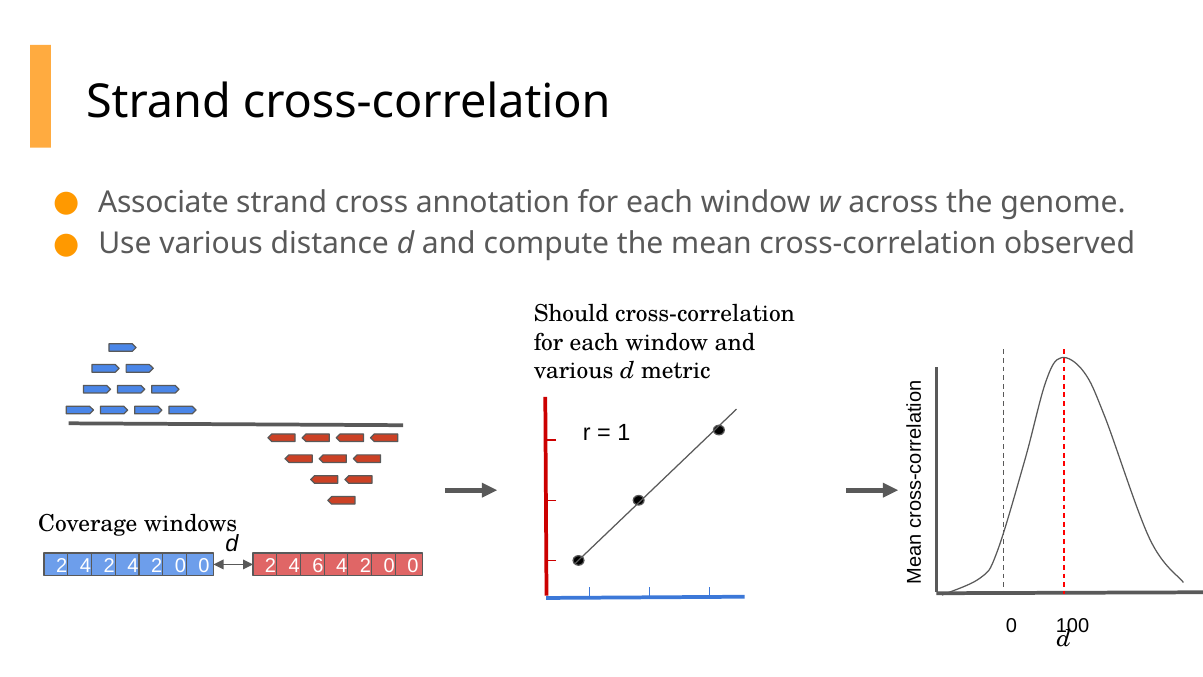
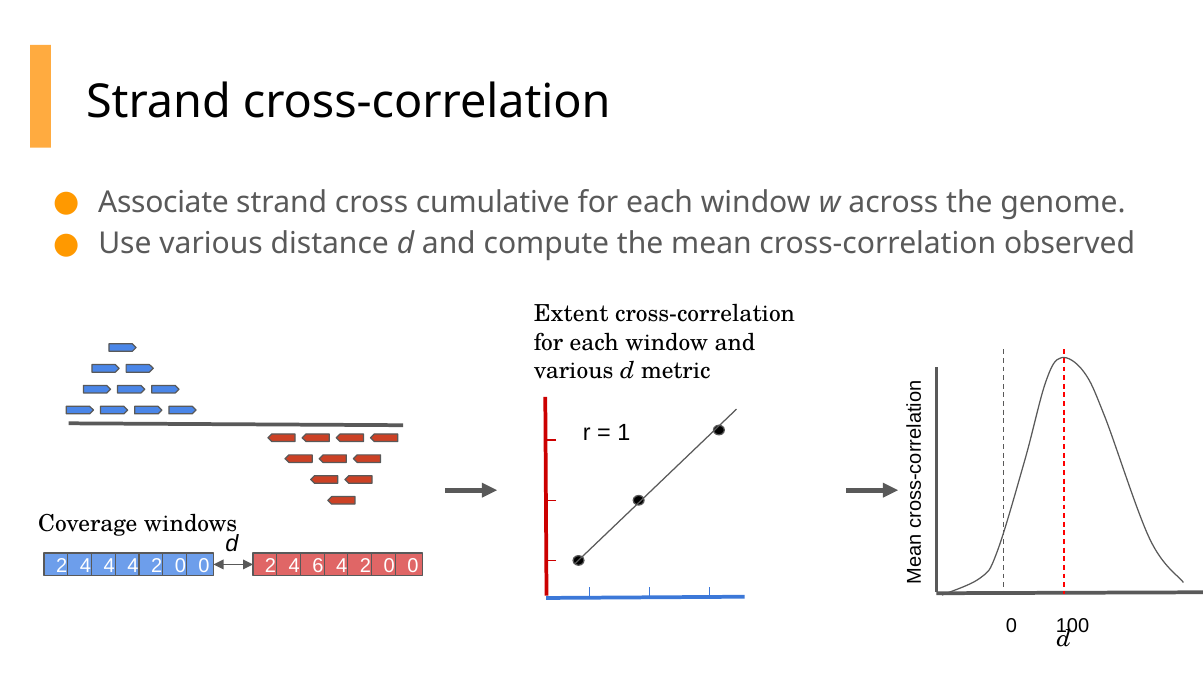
annotation: annotation -> cumulative (493, 202)
Should: Should -> Extent (571, 314)
2: 2 -> 4 (109, 566)
